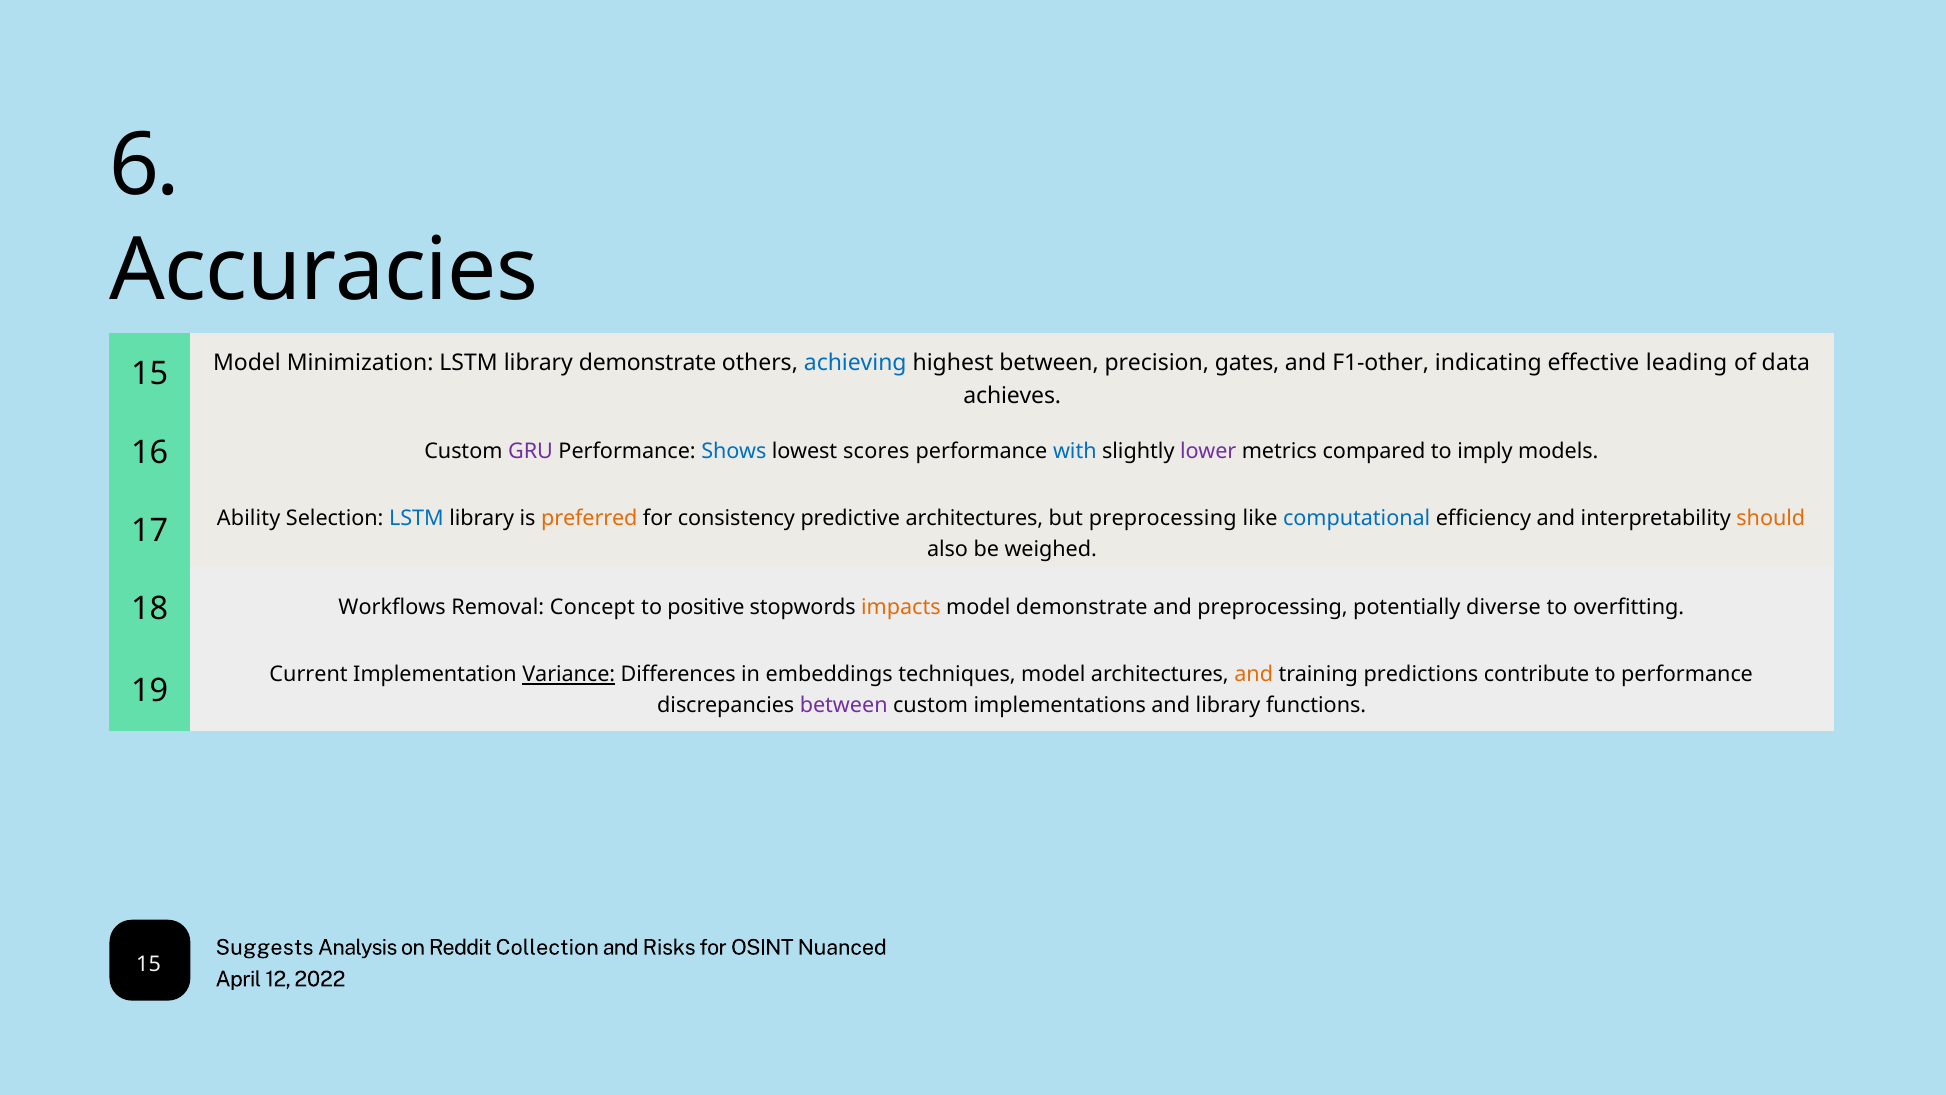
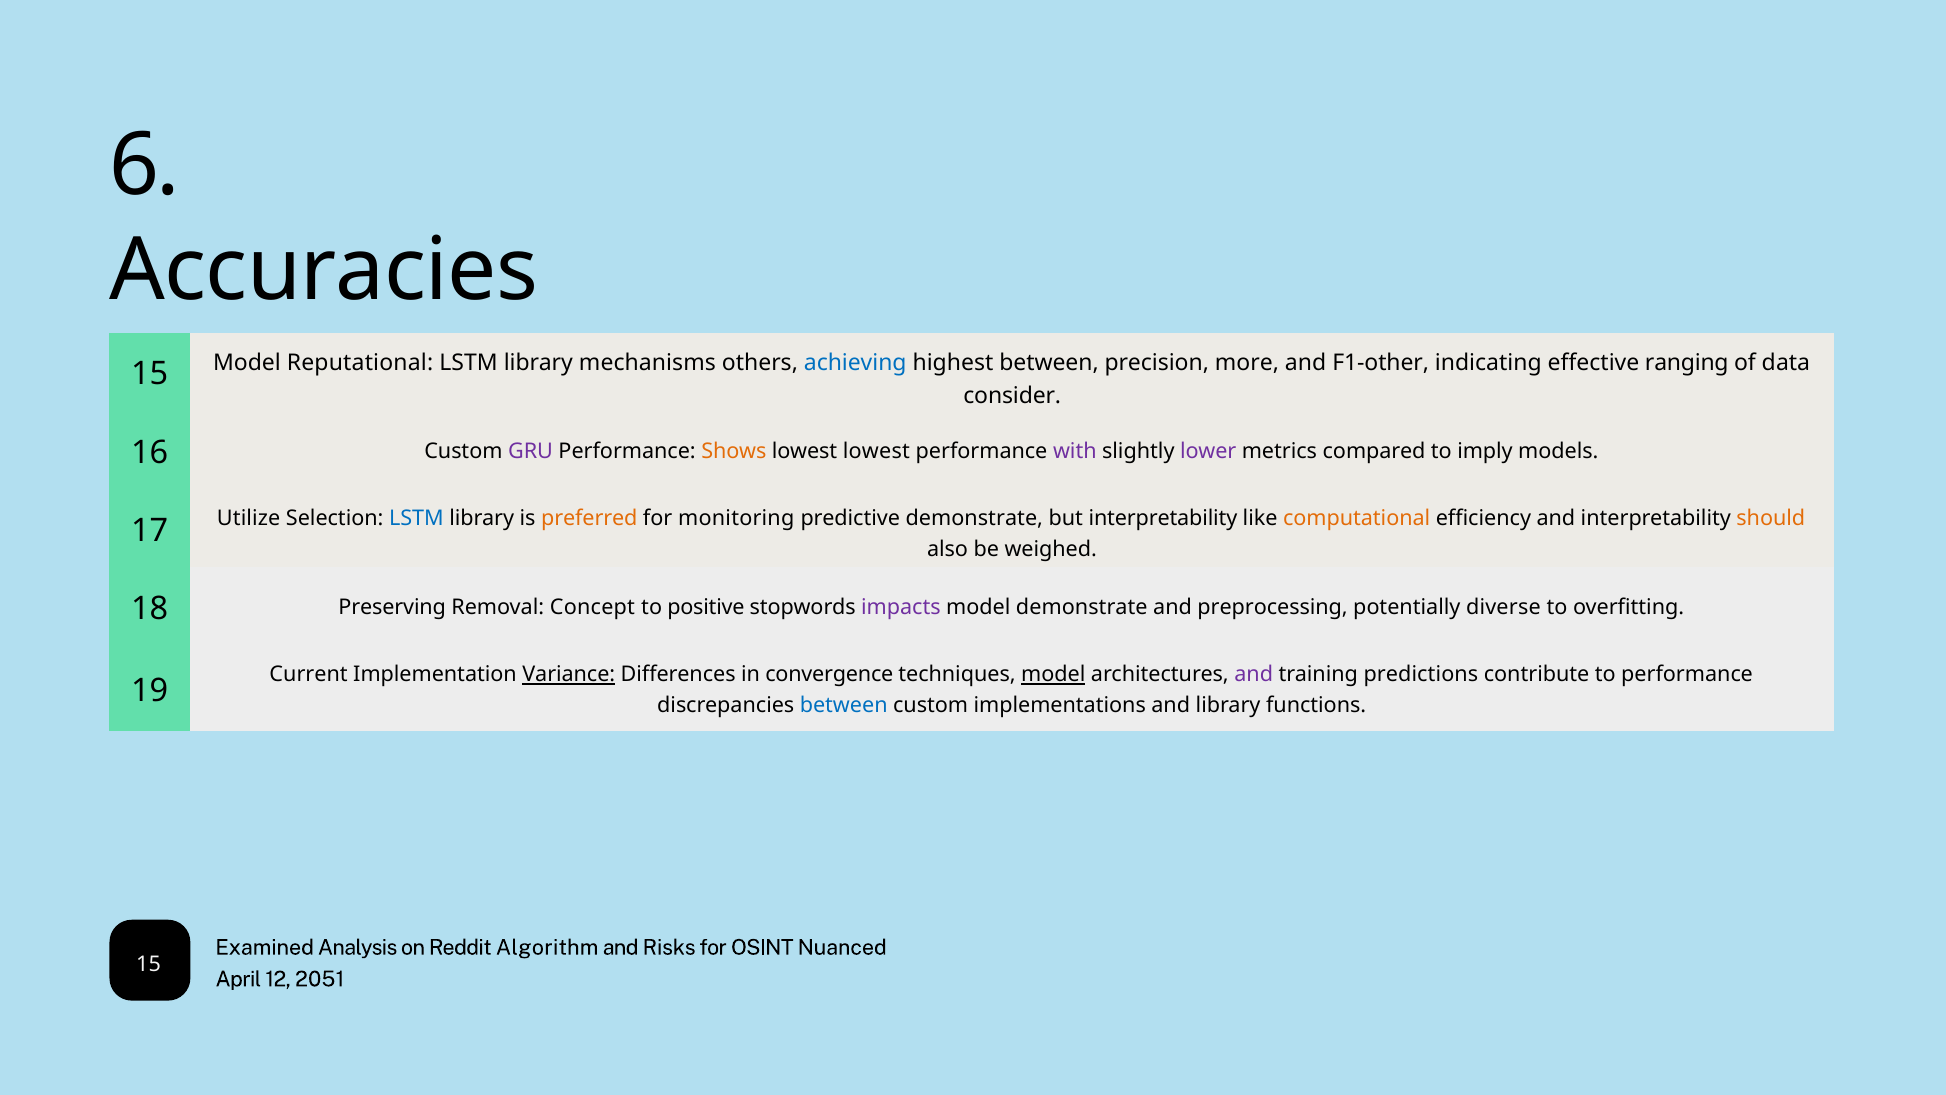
Minimization: Minimization -> Reputational (360, 363)
library demonstrate: demonstrate -> mechanisms (647, 363)
gates: gates -> more (1247, 363)
leading: leading -> ranging (1687, 363)
achieves: achieves -> consider (1012, 395)
Shows colour: blue -> orange (734, 451)
lowest scores: scores -> lowest (876, 451)
with colour: blue -> purple (1075, 451)
Ability: Ability -> Utilize (249, 518)
consistency: consistency -> monitoring (736, 518)
predictive architectures: architectures -> demonstrate (974, 518)
but preprocessing: preprocessing -> interpretability (1163, 518)
computational colour: blue -> orange (1357, 518)
Workflows: Workflows -> Preserving (392, 608)
impacts colour: orange -> purple (901, 608)
embeddings: embeddings -> convergence (829, 675)
model underline: none -> present (1053, 675)
and colour: orange -> purple (1254, 675)
between colour: purple -> blue (844, 705)
Suggests: Suggests -> Examined (265, 947)
Collection: Collection -> Algorithm (547, 947)
2022: 2022 -> 2051 (320, 979)
